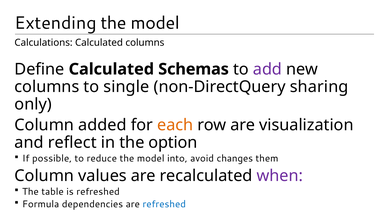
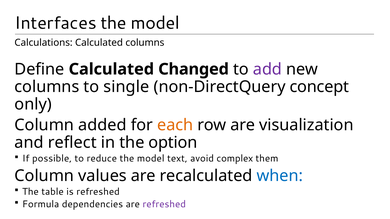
Extending: Extending -> Interfaces (56, 23)
Schemas: Schemas -> Changed (194, 69)
sharing: sharing -> concept (319, 87)
into: into -> text (177, 159)
changes: changes -> complex (235, 159)
when colour: purple -> blue (280, 176)
refreshed colour: blue -> purple (164, 204)
